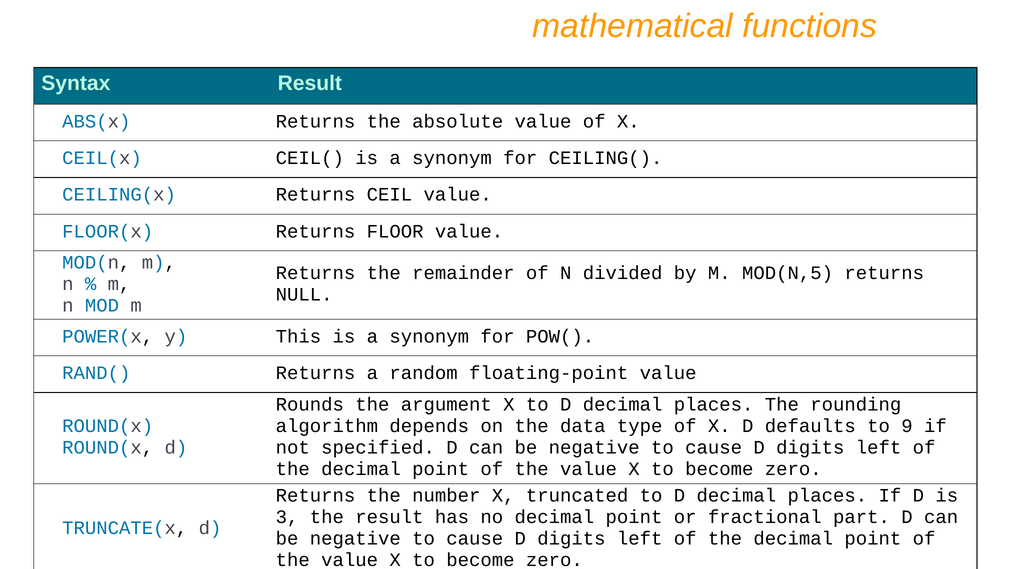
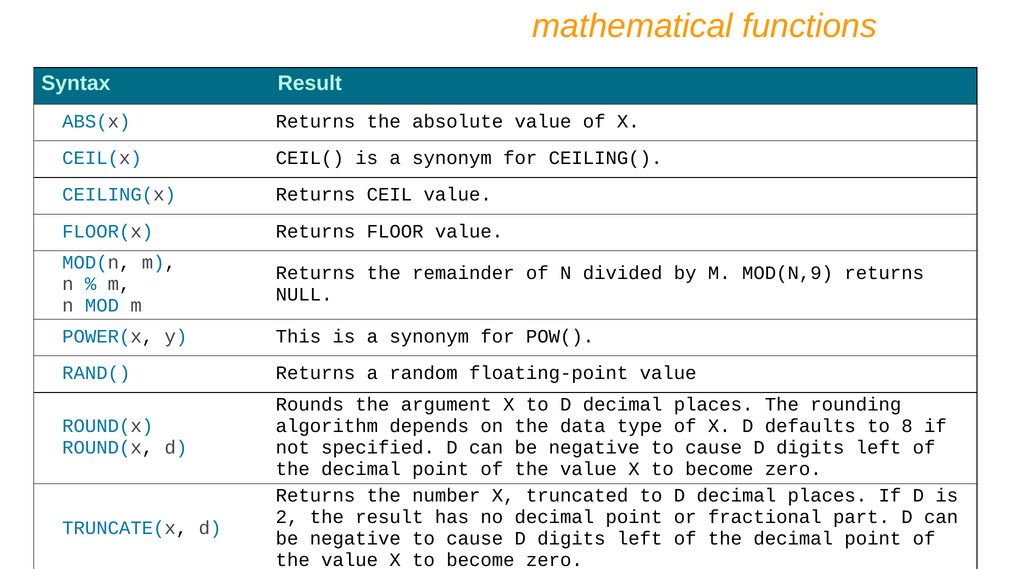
MOD(N,5: MOD(N,5 -> MOD(N,9 (788, 273)
9: 9 -> 8 (907, 426)
3: 3 -> 2 (287, 517)
